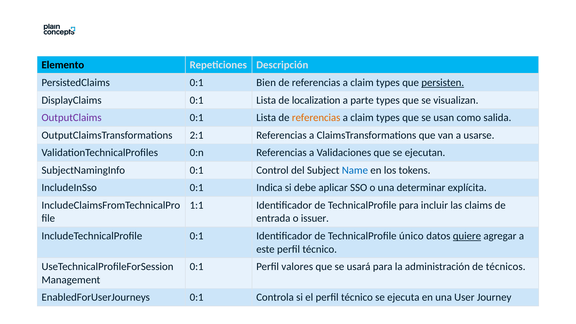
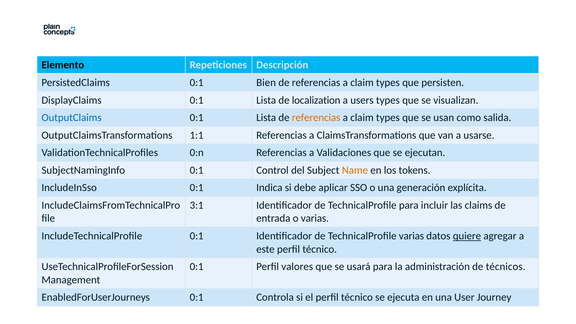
persisten underline: present -> none (443, 83)
parte: parte -> users (362, 100)
OutputClaims colour: purple -> blue (72, 118)
2:1: 2:1 -> 1:1 (197, 135)
Name colour: blue -> orange (355, 170)
determinar: determinar -> generación (421, 188)
1:1: 1:1 -> 3:1 (197, 205)
o issuer: issuer -> varias (315, 218)
TechnicalProfile único: único -> varias (411, 236)
